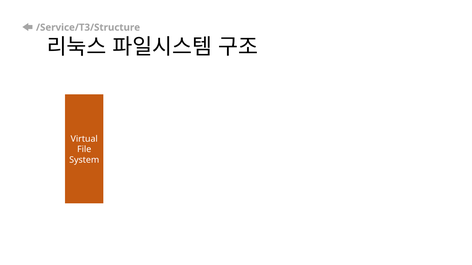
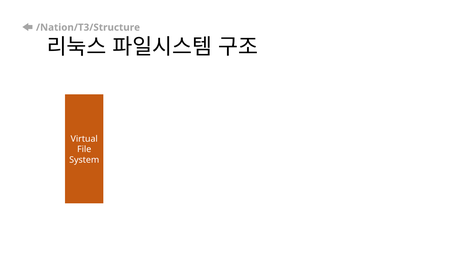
/Service/T3/Structure: /Service/T3/Structure -> /Nation/T3/Structure (88, 27)
